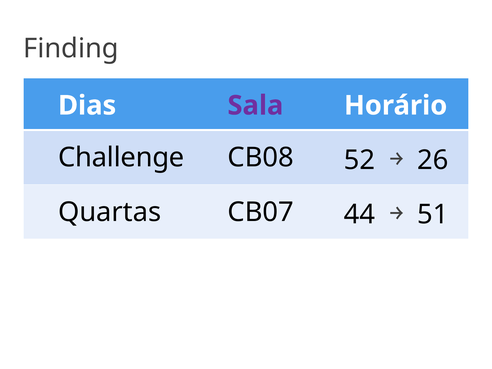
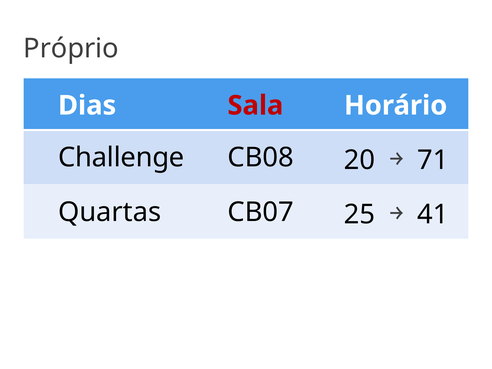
Finding: Finding -> Próprio (71, 48)
Sala colour: purple -> red (255, 106)
52: 52 -> 20 (360, 160)
26: 26 -> 71 (433, 160)
44: 44 -> 25 (360, 214)
51: 51 -> 41 (433, 214)
